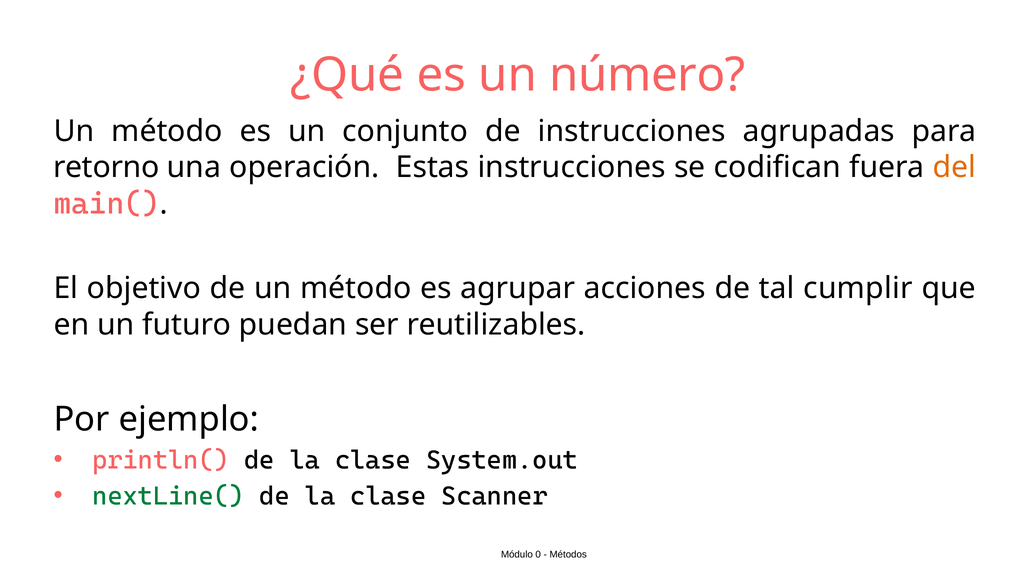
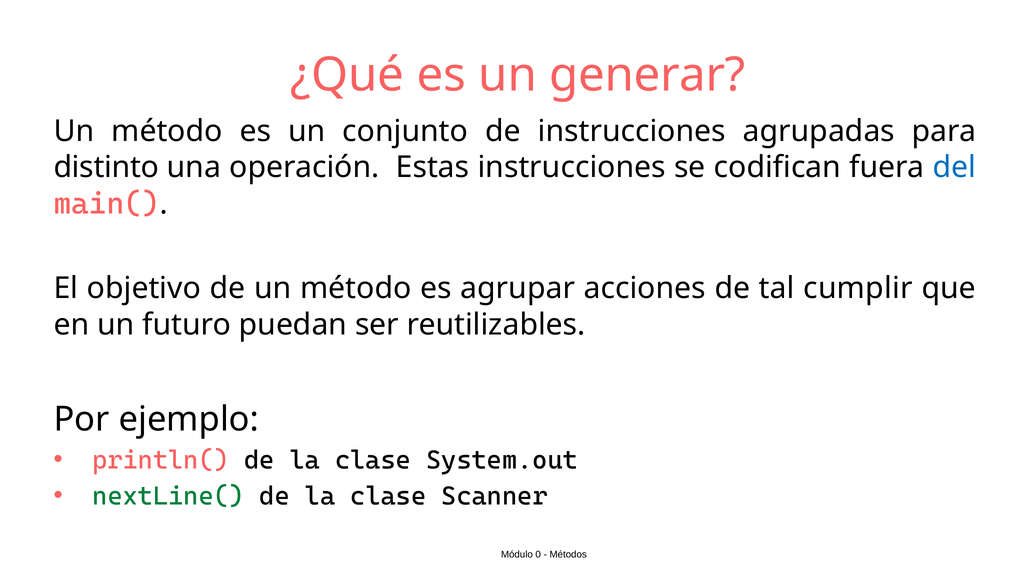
número: número -> generar (647, 75)
retorno: retorno -> distinto (106, 167)
del colour: orange -> blue (954, 167)
